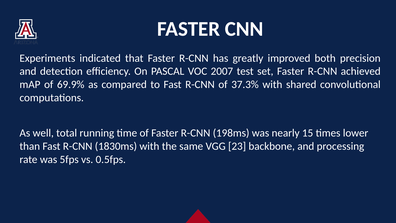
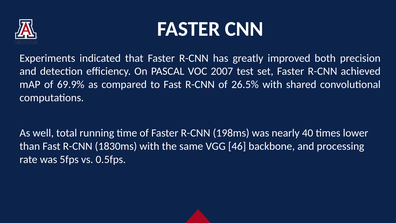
37.3%: 37.3% -> 26.5% (245, 84)
15: 15 -> 40 (308, 133)
23: 23 -> 46 (237, 146)
